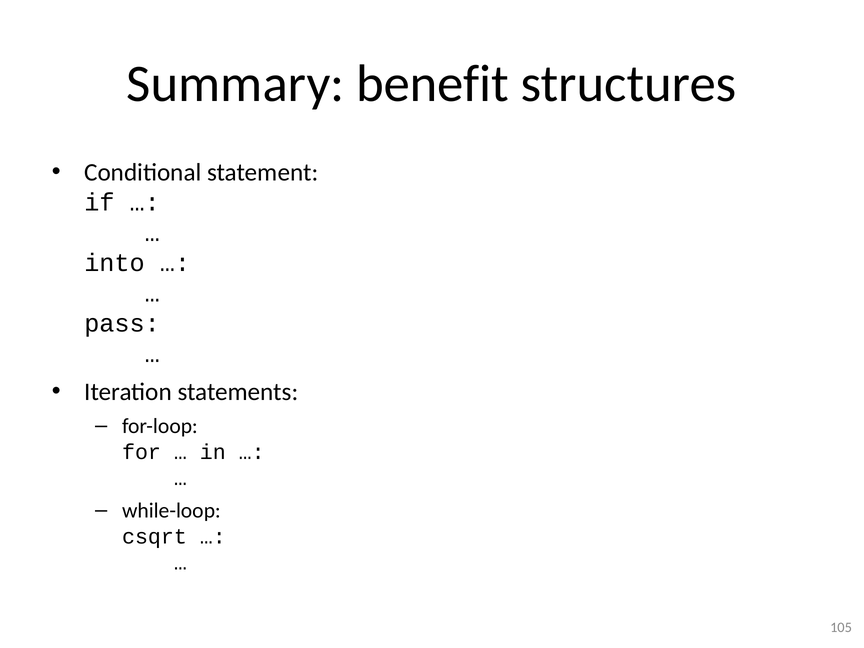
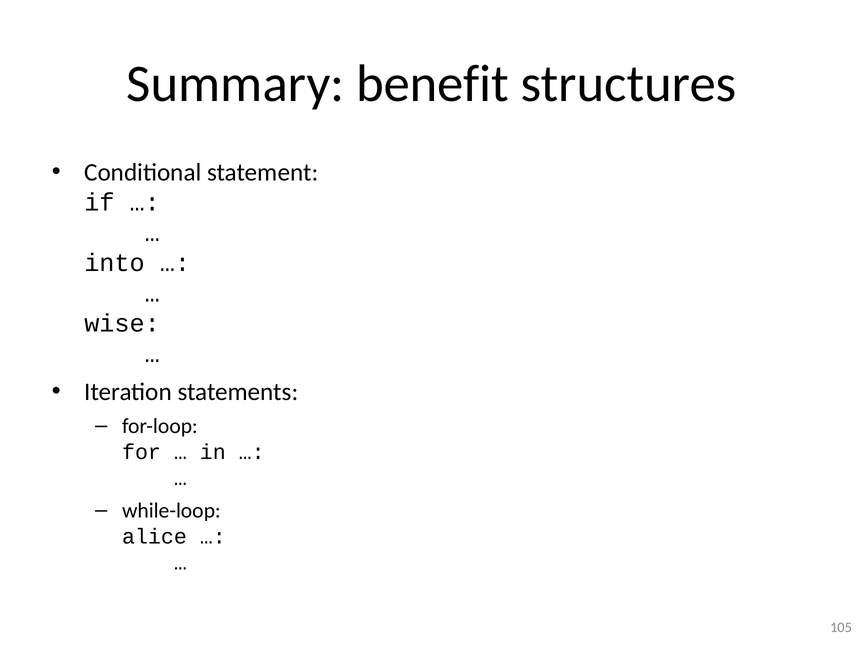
pass: pass -> wise (122, 324)
csqrt: csqrt -> alice (154, 537)
